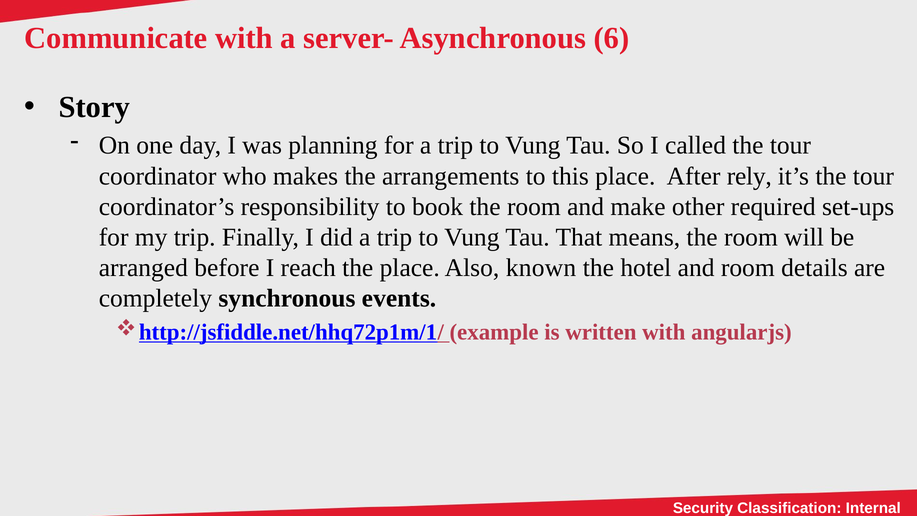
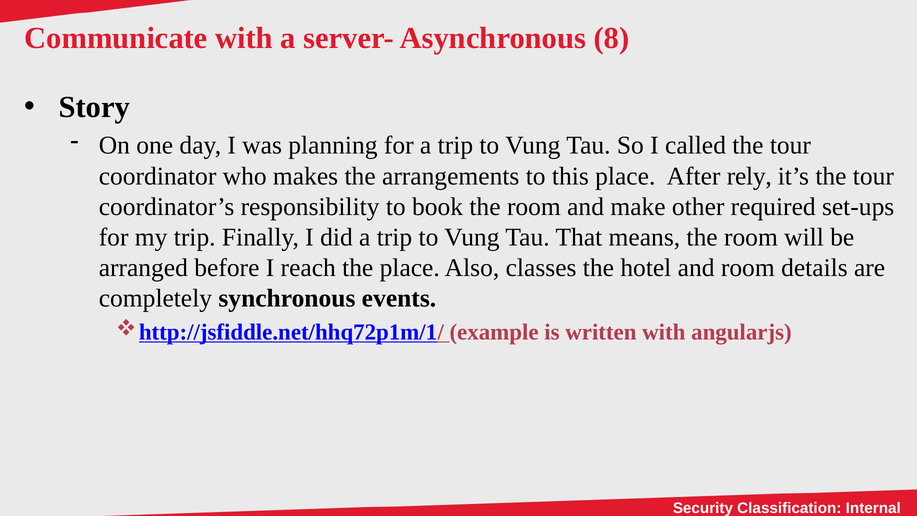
6: 6 -> 8 (611, 38)
known: known -> classes (541, 268)
